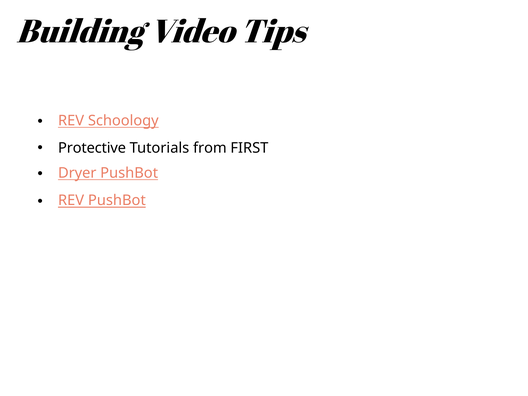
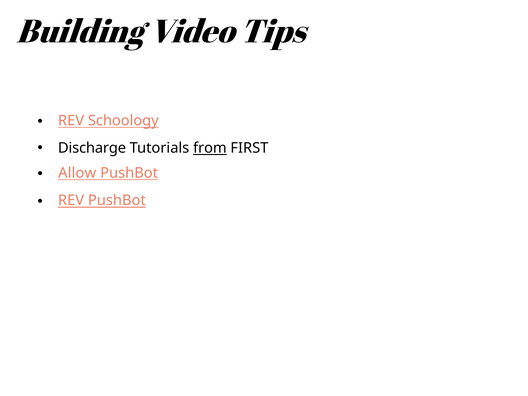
Protective: Protective -> Discharge (92, 148)
from underline: none -> present (210, 148)
Dryer: Dryer -> Allow (77, 173)
